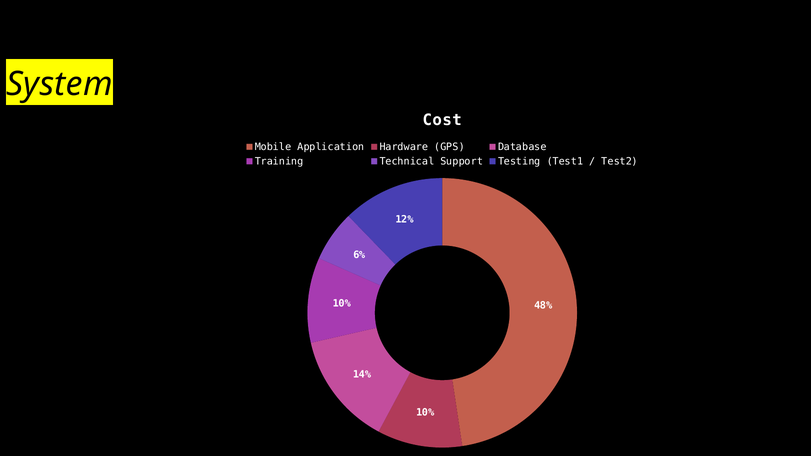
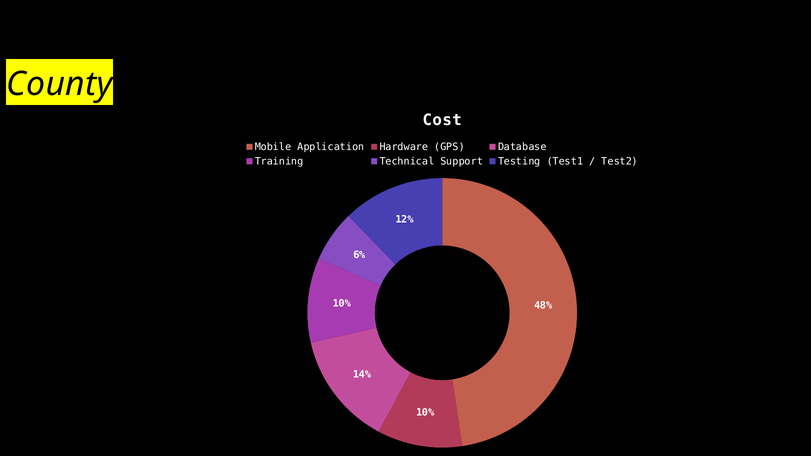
System: System -> County (59, 84)
